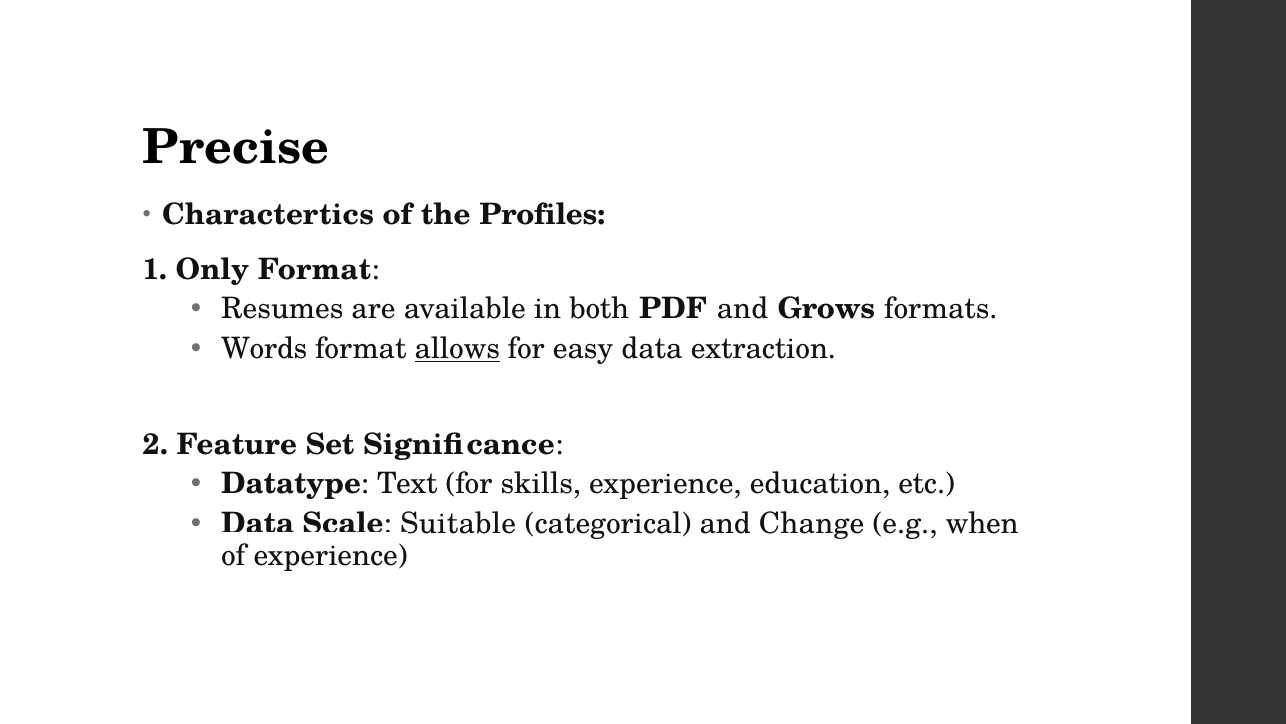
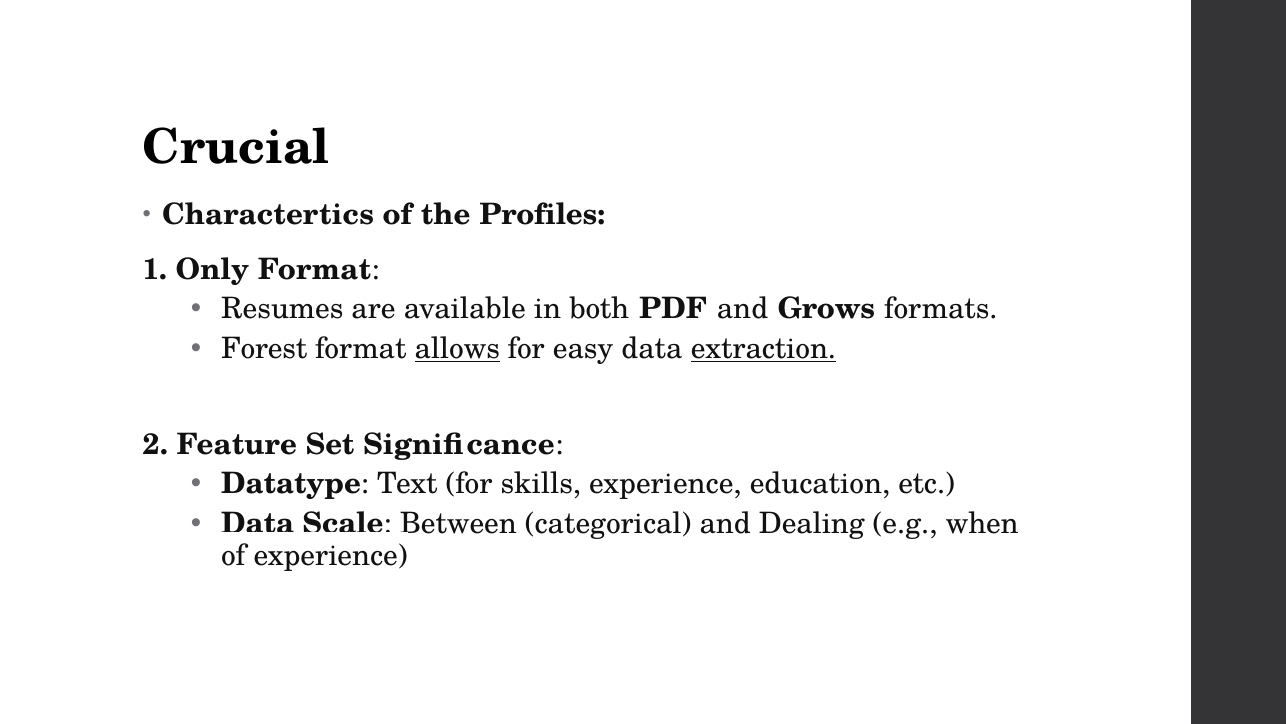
Precise: Precise -> Crucial (236, 147)
Words: Words -> Forest (264, 349)
extraction underline: none -> present (763, 349)
Suitable: Suitable -> Between (458, 523)
Change: Change -> Dealing (812, 523)
